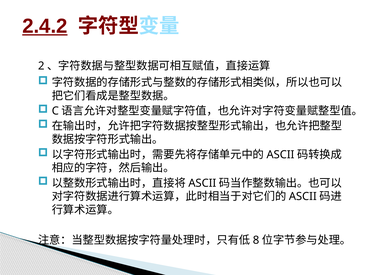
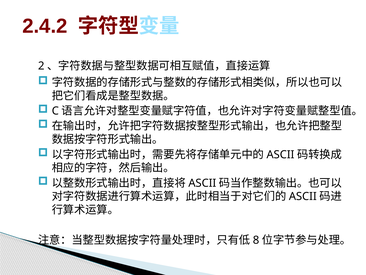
2.4.2 underline: present -> none (45, 26)
